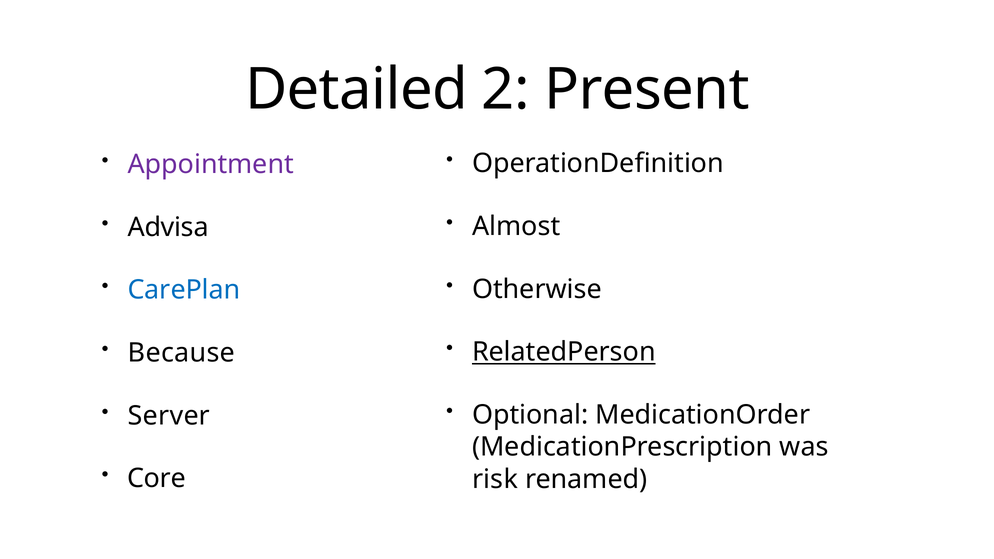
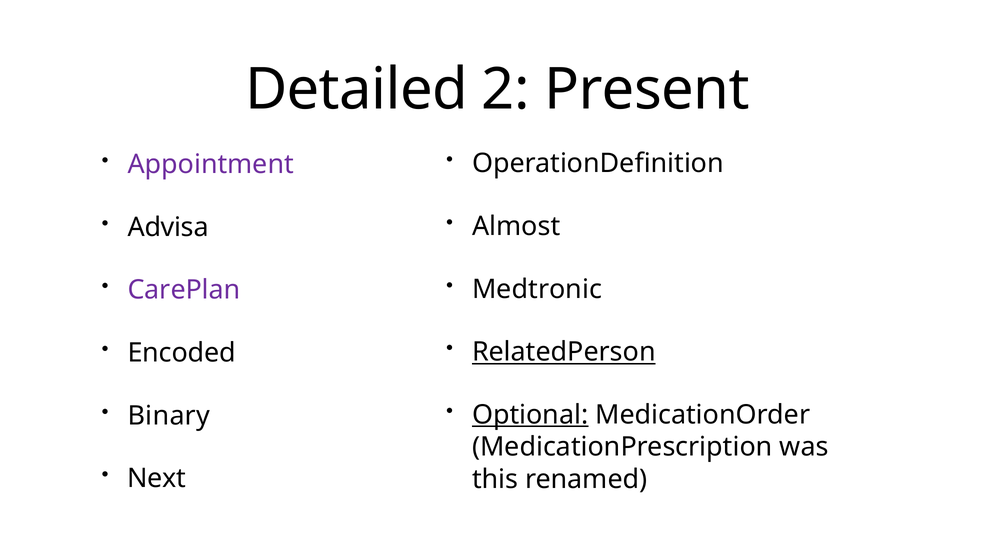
Otherwise: Otherwise -> Medtronic (537, 289)
CarePlan colour: blue -> purple (184, 290)
Because: Because -> Encoded (182, 353)
Optional underline: none -> present (530, 415)
Server: Server -> Binary (169, 416)
Core: Core -> Next (157, 479)
risk: risk -> this (495, 479)
